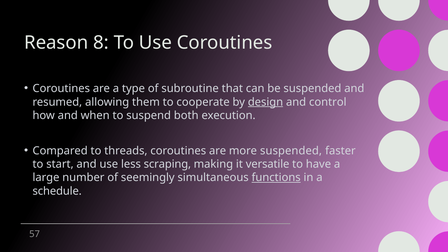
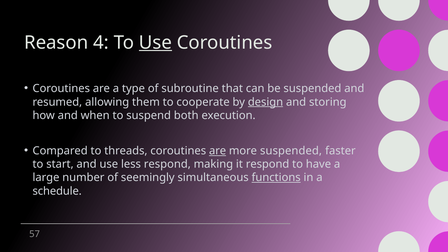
8: 8 -> 4 (101, 43)
Use underline: none -> present (155, 43)
control: control -> storing (328, 102)
are underline: none -> present (218, 151)
less scraping: scraping -> respond (167, 164)
it versatile: versatile -> respond (268, 164)
